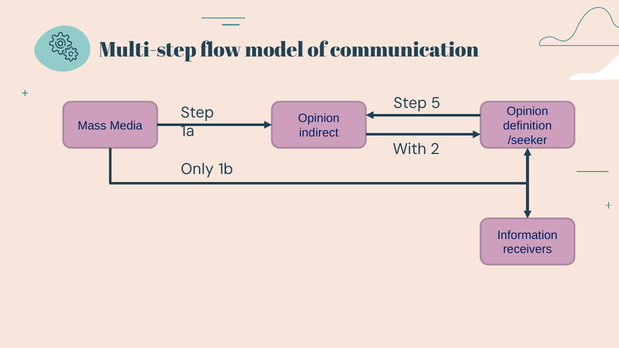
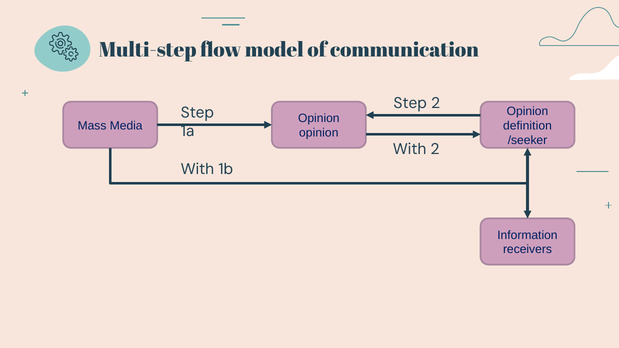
Step 5: 5 -> 2 (436, 103)
indirect: indirect -> opinion (319, 133)
Only: Only -> With (197, 169)
